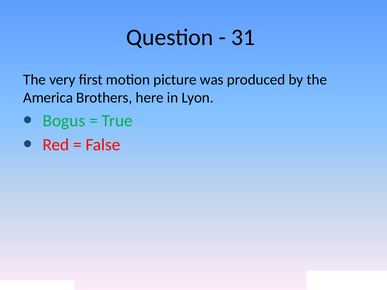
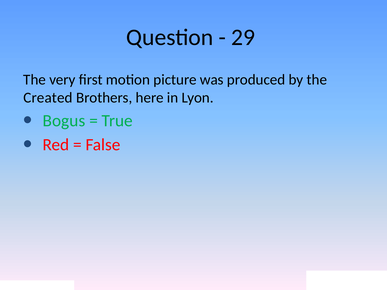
31: 31 -> 29 (243, 37)
America: America -> Created (48, 98)
